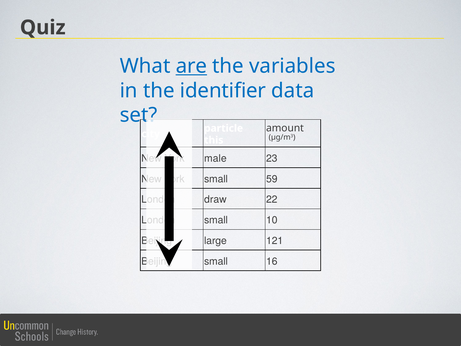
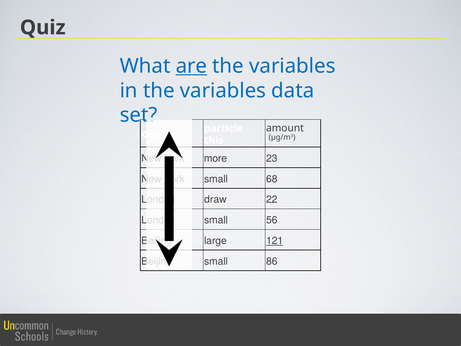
in the identifier: identifier -> variables (223, 91)
male: male -> more (215, 158)
59: 59 -> 68 (272, 179)
10: 10 -> 56 (272, 220)
121 underline: none -> present (275, 241)
16: 16 -> 86 (272, 261)
